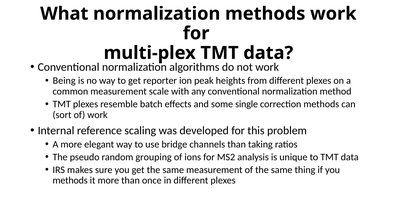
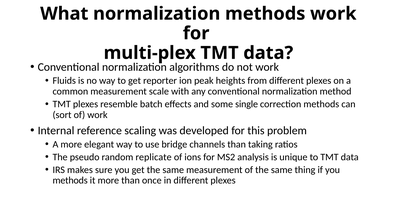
Being: Being -> Fluids (64, 81)
grouping: grouping -> replicate (154, 157)
